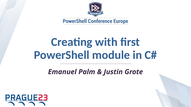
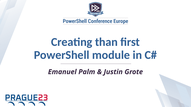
with: with -> than (106, 42)
